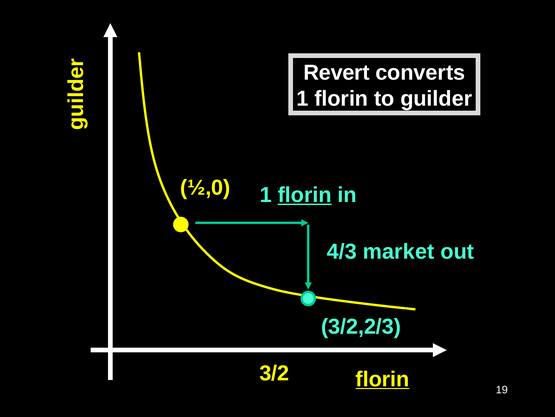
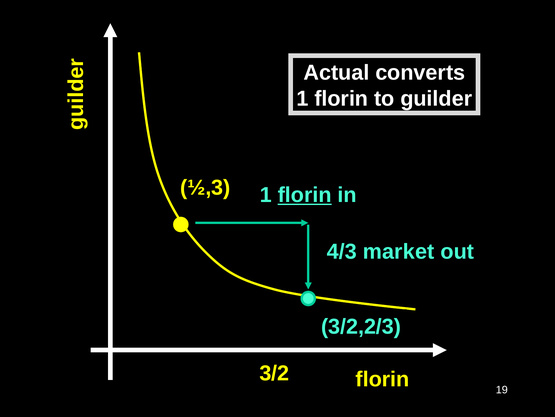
Revert: Revert -> Actual (336, 73)
½,0: ½,0 -> ½,3 (205, 187)
florin underline: present -> none (383, 379)
